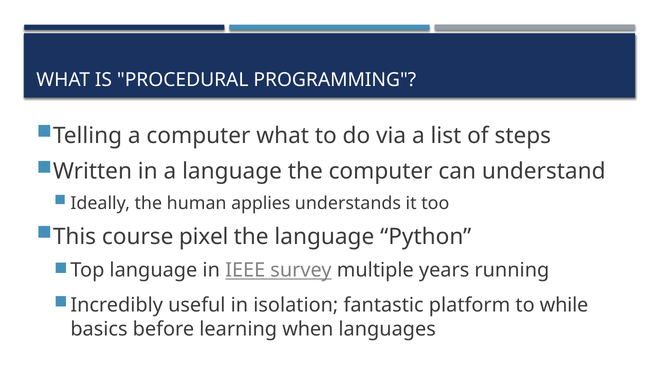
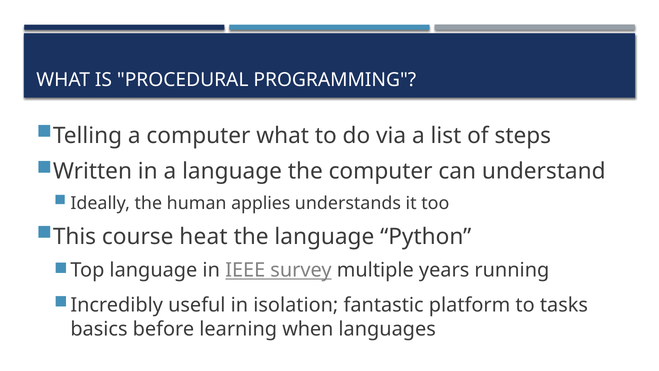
pixel: pixel -> heat (203, 236)
while: while -> tasks (564, 305)
